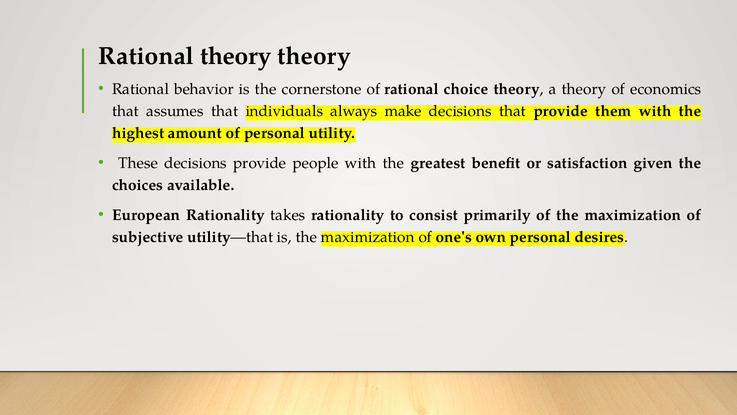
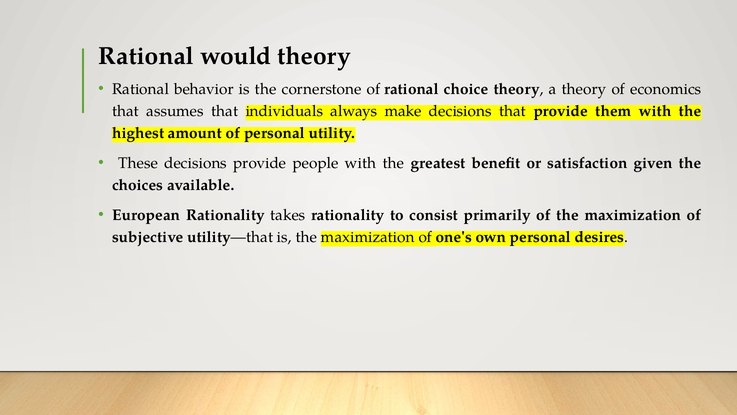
Rational theory: theory -> would (236, 56)
